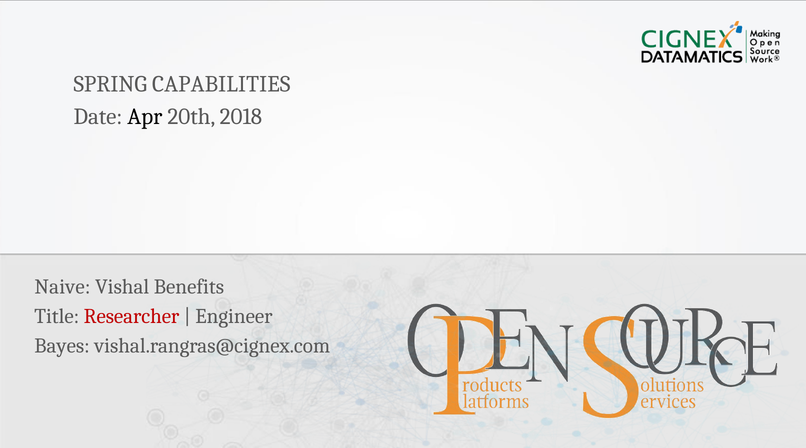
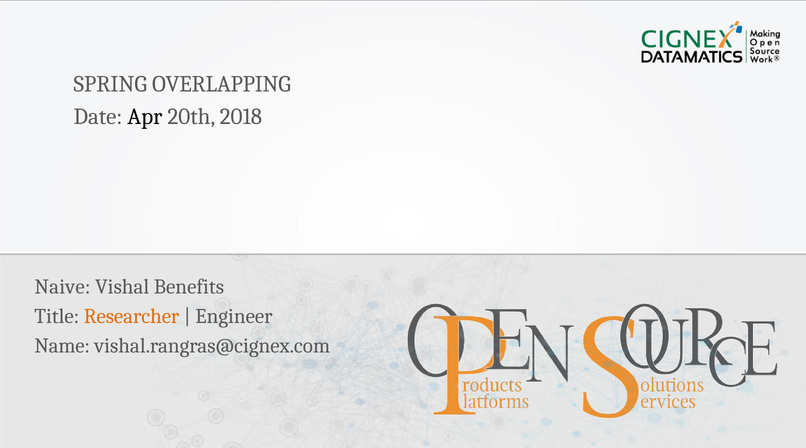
CAPABILITIES: CAPABILITIES -> OVERLAPPING (221, 84)
Researcher colour: red -> orange (132, 316)
Bayes: Bayes -> Name (62, 345)
